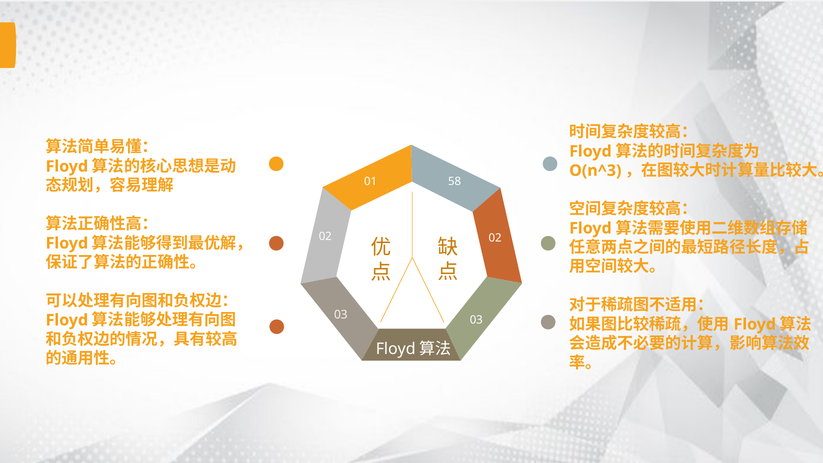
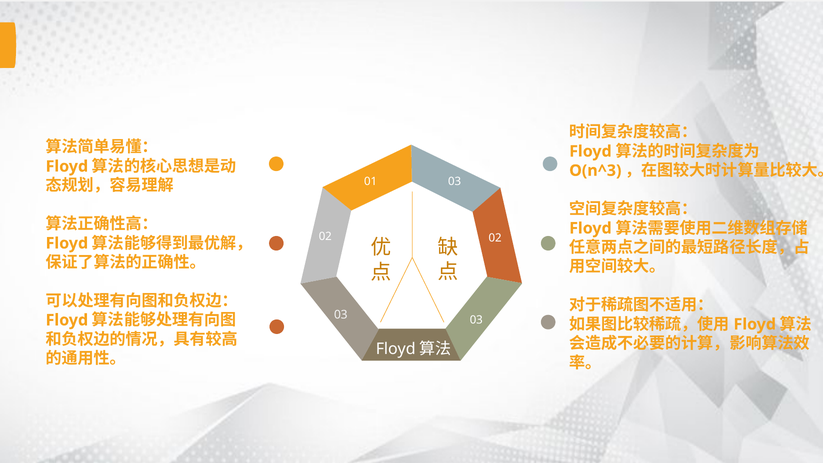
01 58: 58 -> 03 (455, 181)
